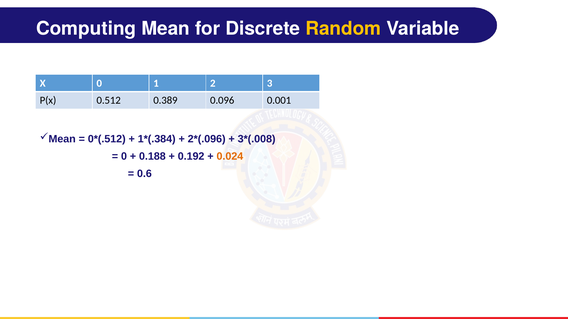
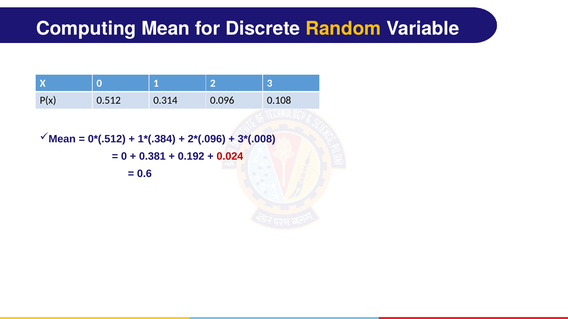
0.389: 0.389 -> 0.314 (165, 101)
0.001: 0.001 -> 0.108 (279, 101)
0.188: 0.188 -> 0.381 (152, 157)
0.024 colour: orange -> red (230, 157)
